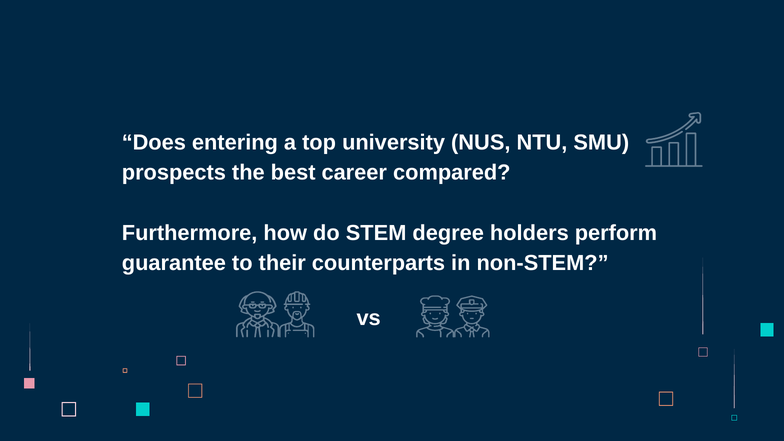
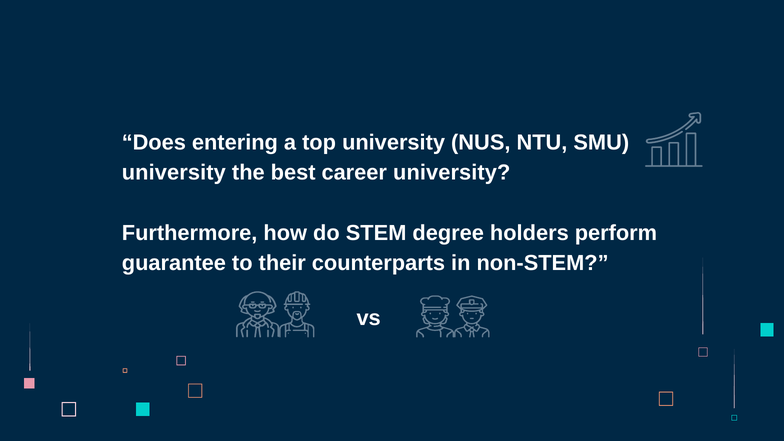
prospects: prospects -> university (174, 173)
career compared: compared -> university (452, 173)
